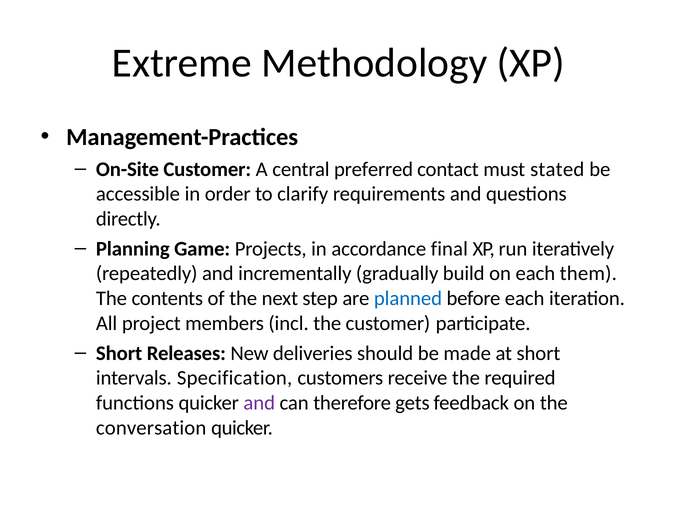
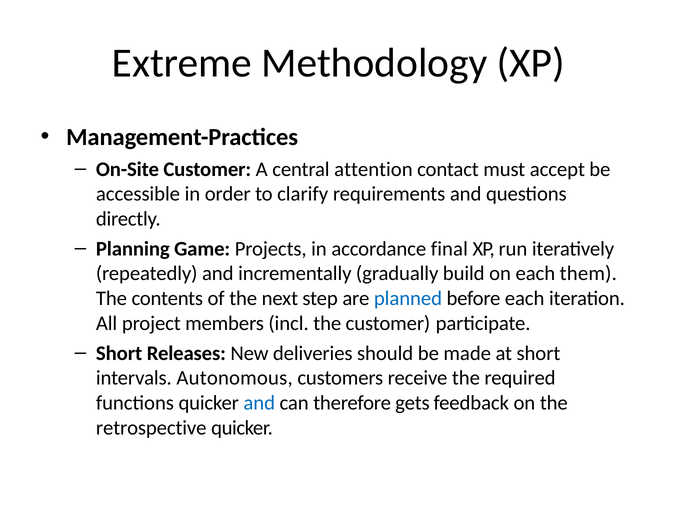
preferred: preferred -> attention (373, 169)
stated: stated -> accept (557, 169)
Specification: Specification -> Autonomous (235, 378)
and colour: purple -> blue (259, 403)
conversation: conversation -> retrospective (151, 428)
